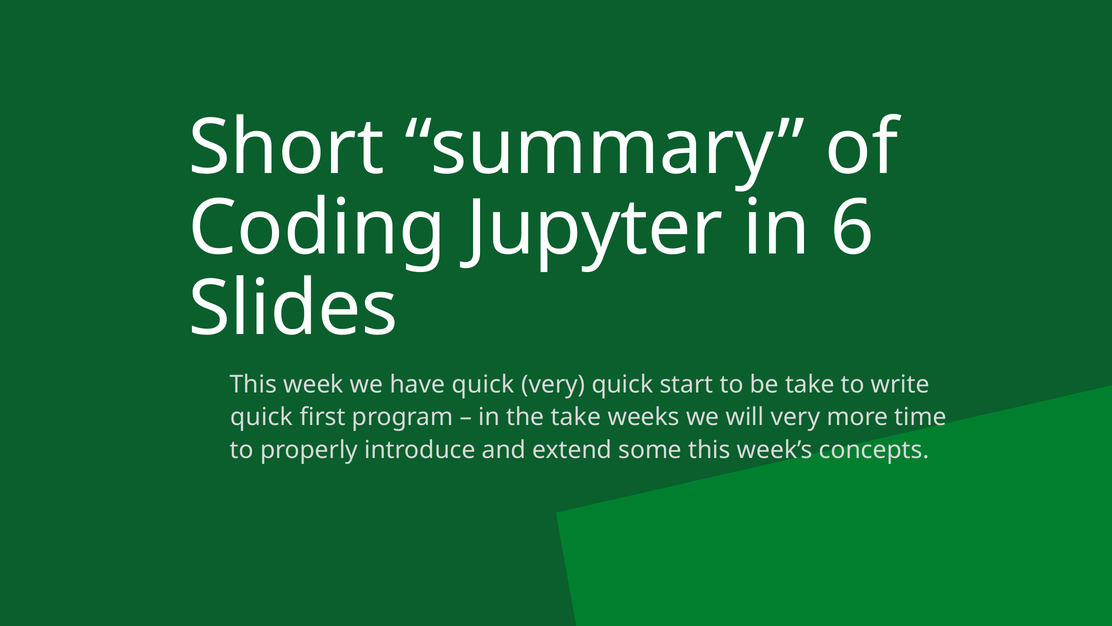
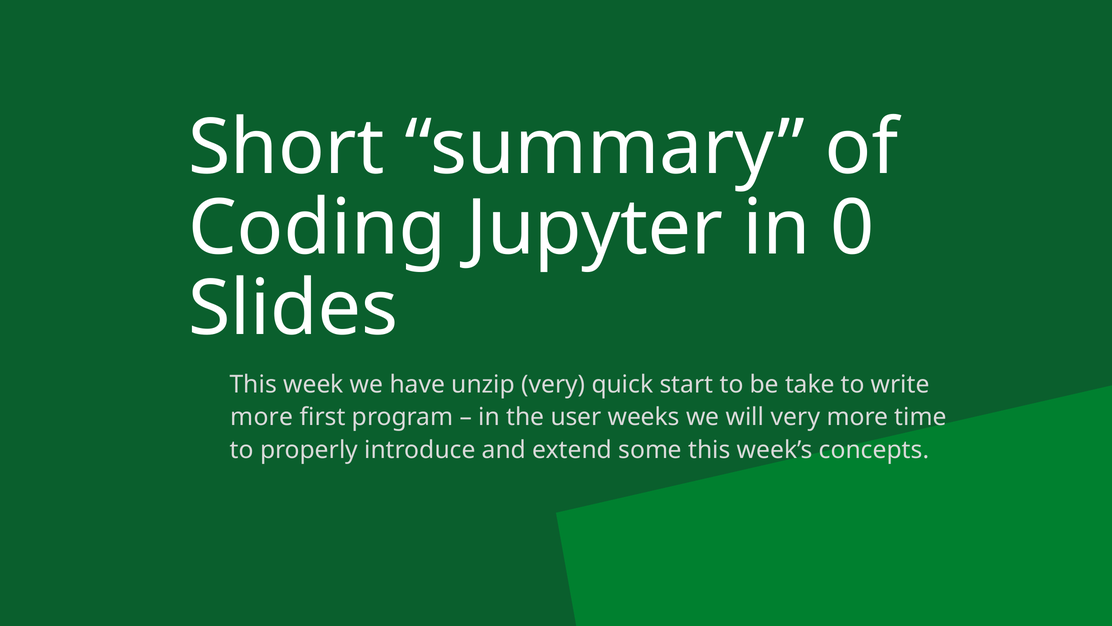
6: 6 -> 0 (852, 228)
have quick: quick -> unzip (483, 384)
quick: quick -> more (262, 417)
the take: take -> user (576, 417)
